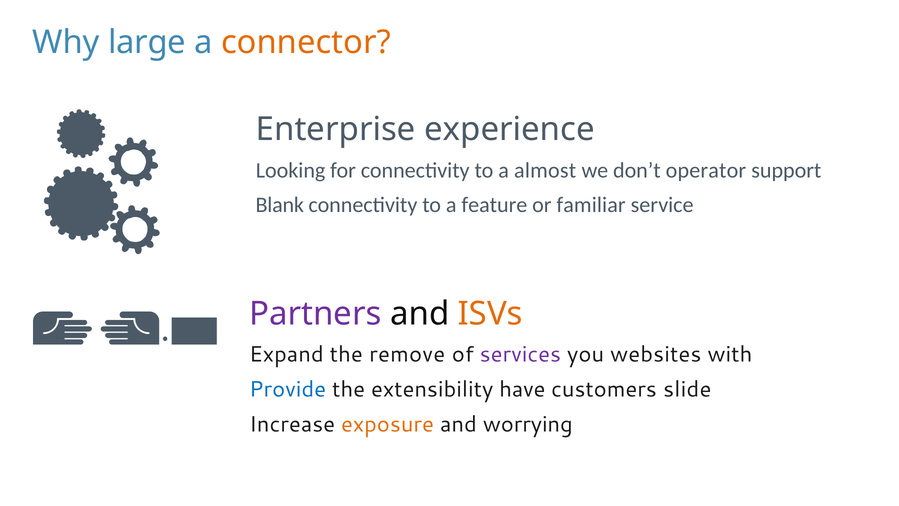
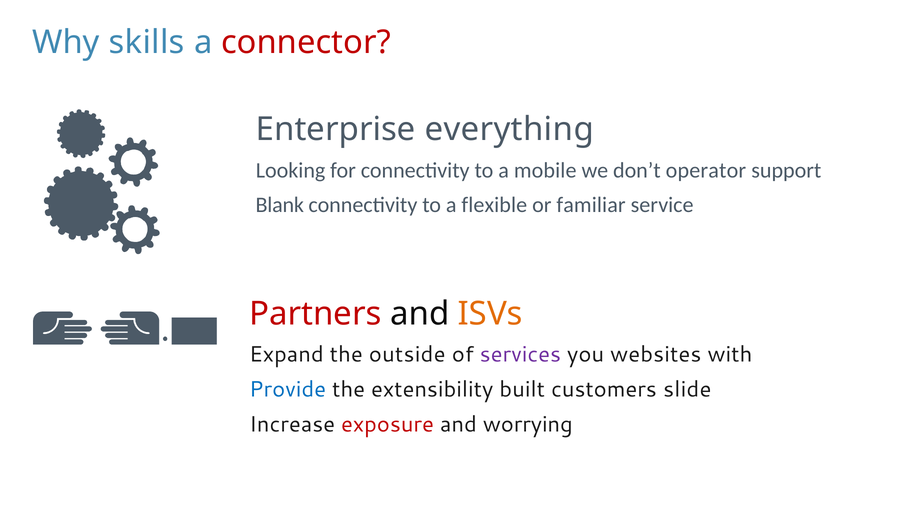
large: large -> skills (147, 42)
connector colour: orange -> red (306, 42)
experience: experience -> everything (509, 129)
almost: almost -> mobile (545, 170)
feature: feature -> flexible (494, 205)
Partners colour: purple -> red (315, 314)
remove: remove -> outside (407, 354)
have: have -> built (522, 389)
exposure colour: orange -> red (388, 424)
